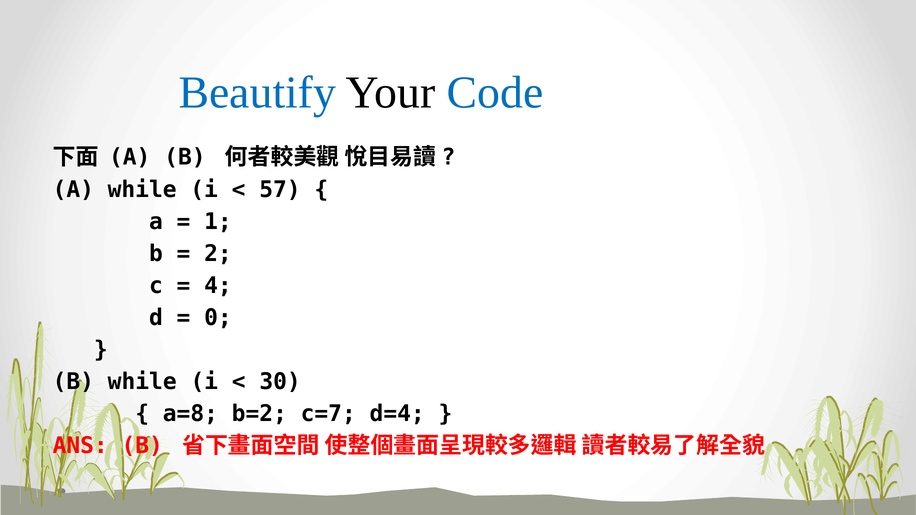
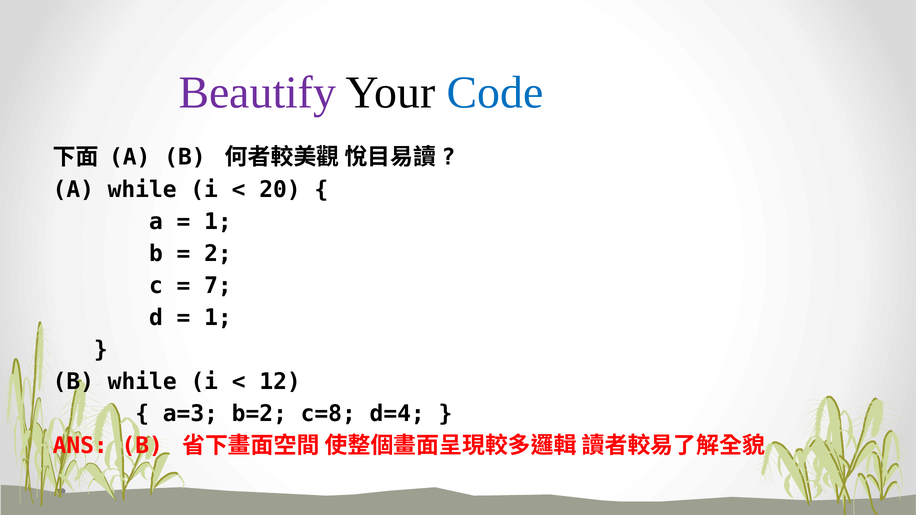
Beautify colour: blue -> purple (257, 92)
57: 57 -> 20 (280, 190)
4: 4 -> 7 (218, 286)
0: 0 -> 1 (218, 318)
30: 30 -> 12 (280, 382)
a=8: a=8 -> a=3 (190, 414)
c=7: c=7 -> c=8 (328, 414)
